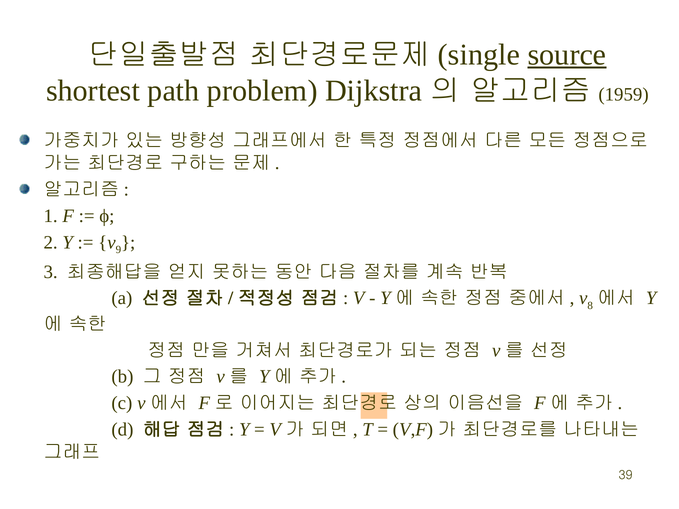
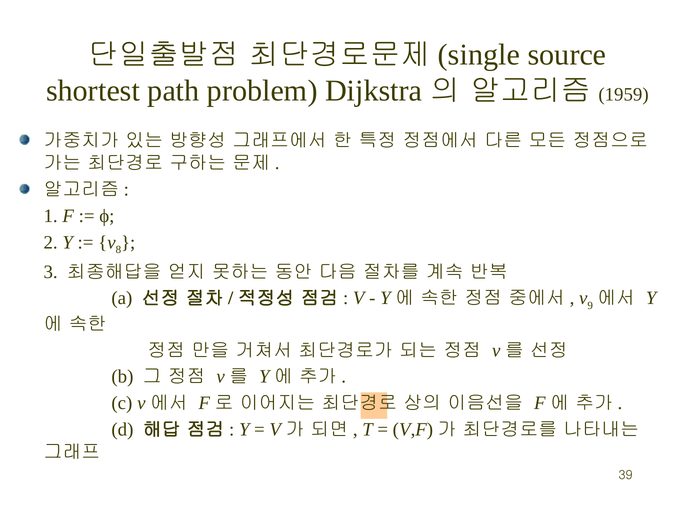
source underline: present -> none (567, 55)
9: 9 -> 8 (118, 250)
8: 8 -> 9 (590, 306)
